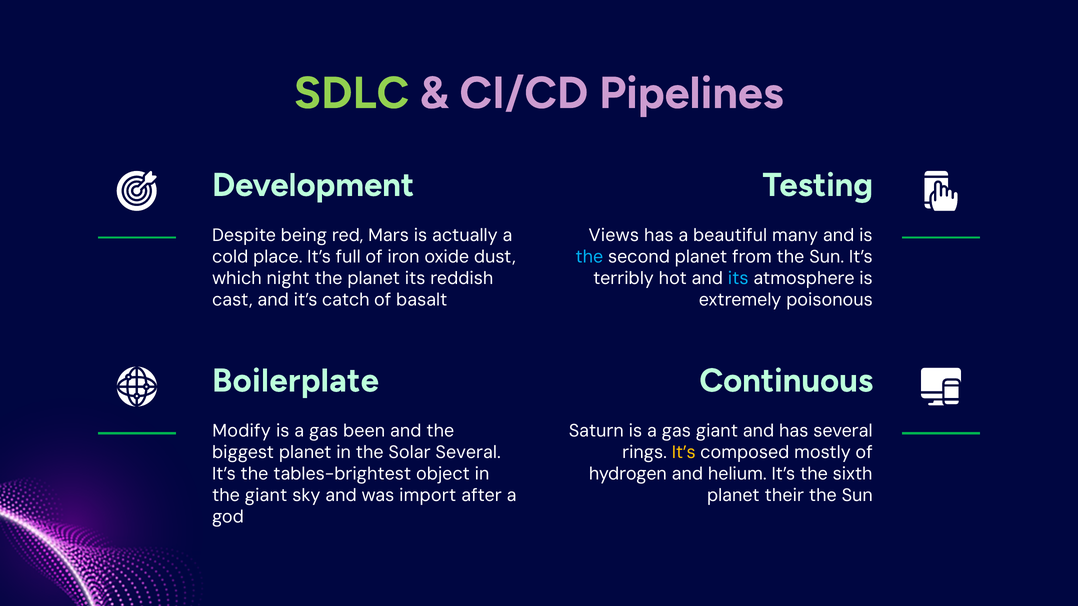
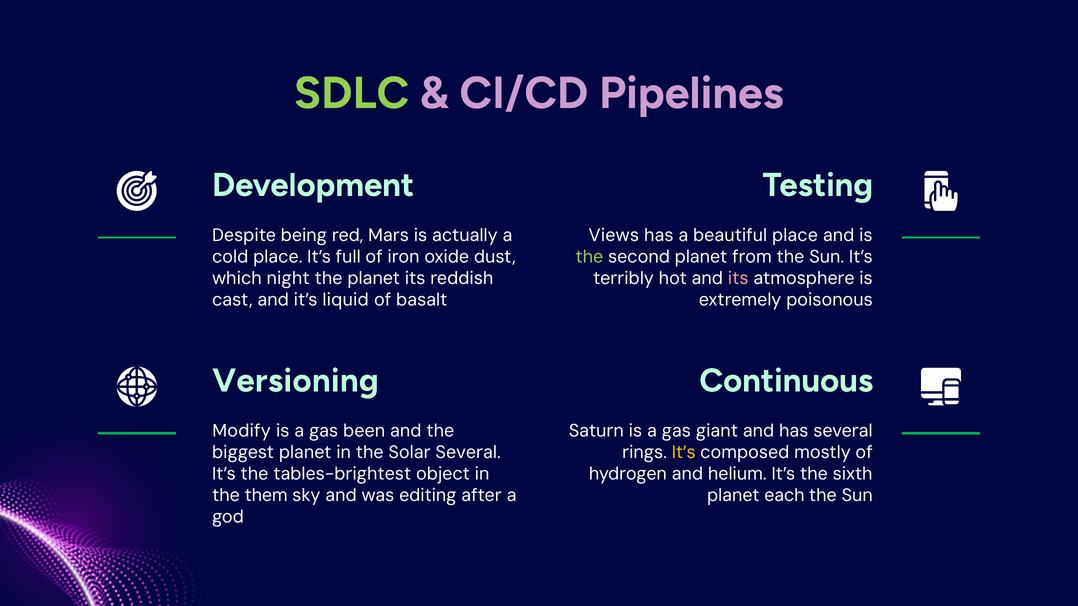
beautiful many: many -> place (795, 235)
the colour: light blue -> light green (589, 257)
its colour: light blue -> pink (738, 278)
catch: catch -> liquid (346, 300)
Boilerplate: Boilerplate -> Versioning (295, 381)
the giant: giant -> them (266, 496)
import: import -> editing (428, 496)
their: their -> each (784, 496)
